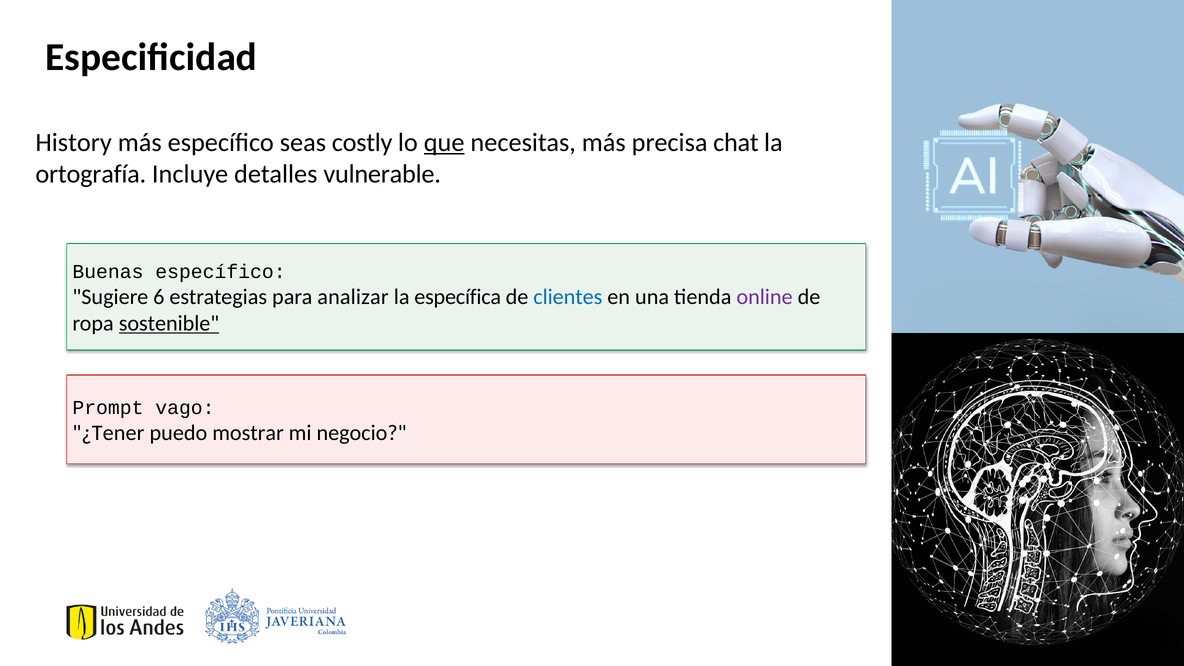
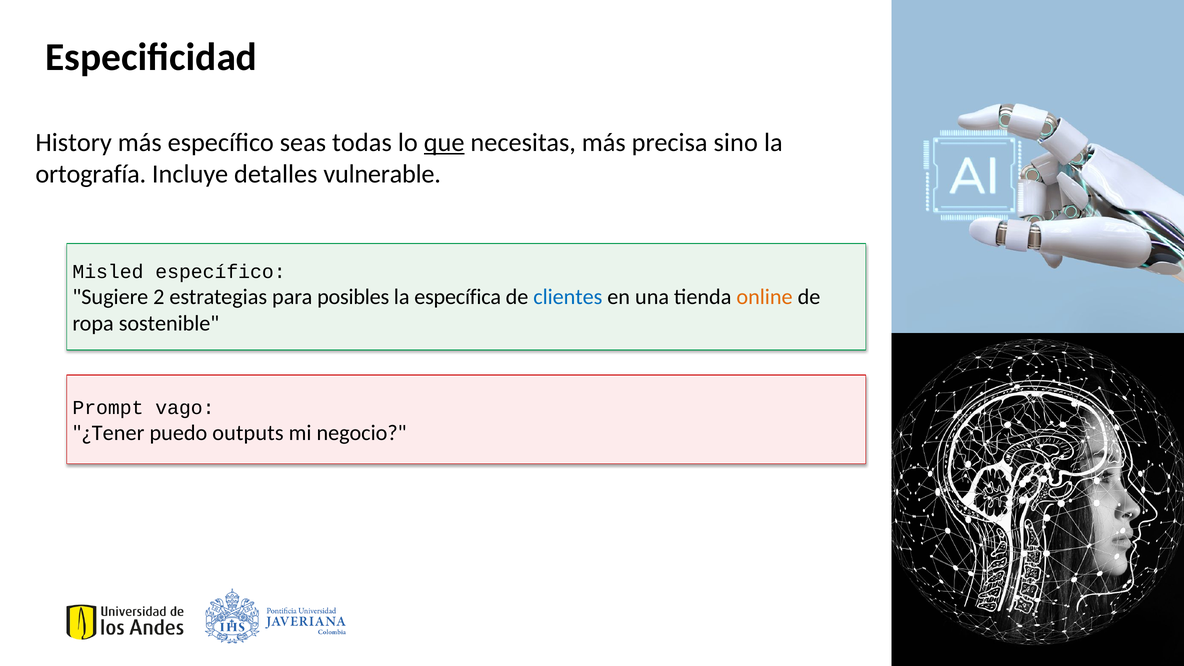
costly: costly -> todas (362, 142)
chat: chat -> sino (736, 142)
Buenas: Buenas -> Misled (108, 272)
6: 6 -> 2 (159, 297)
analizar: analizar -> posibles (353, 297)
online colour: purple -> orange (765, 297)
sostenible underline: present -> none (169, 324)
mostrar: mostrar -> outputs (248, 433)
